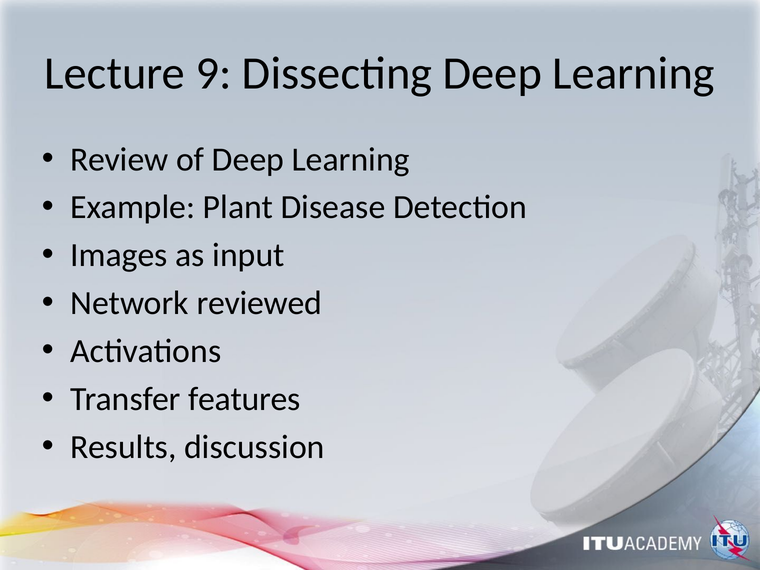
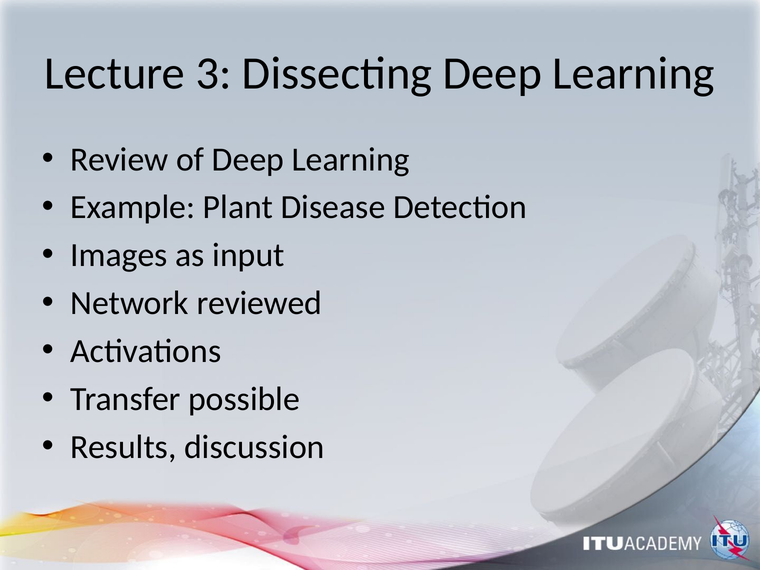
9: 9 -> 3 (214, 74)
features: features -> possible (244, 399)
